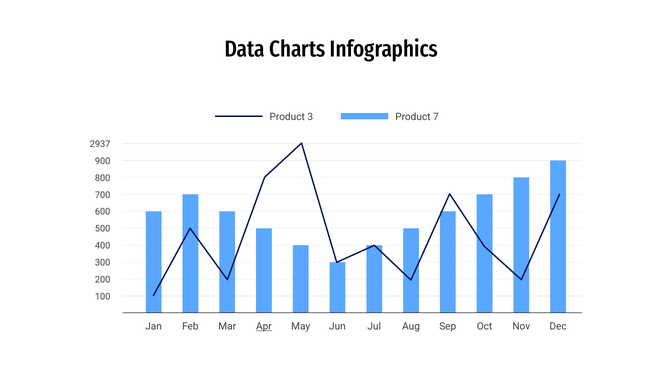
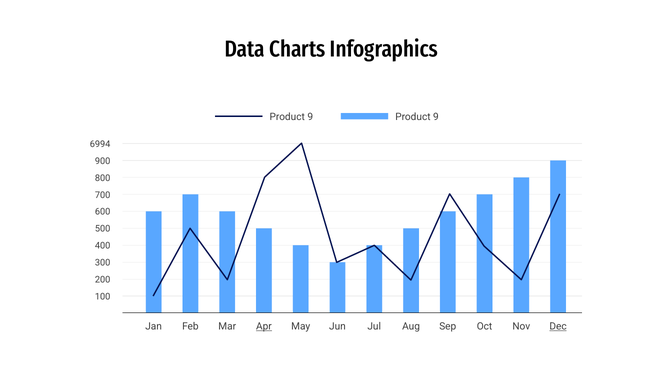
3: 3 -> 9 (310, 117)
7: 7 -> 9 (436, 117)
2937: 2937 -> 6994 (100, 144)
Dec underline: none -> present (558, 326)
